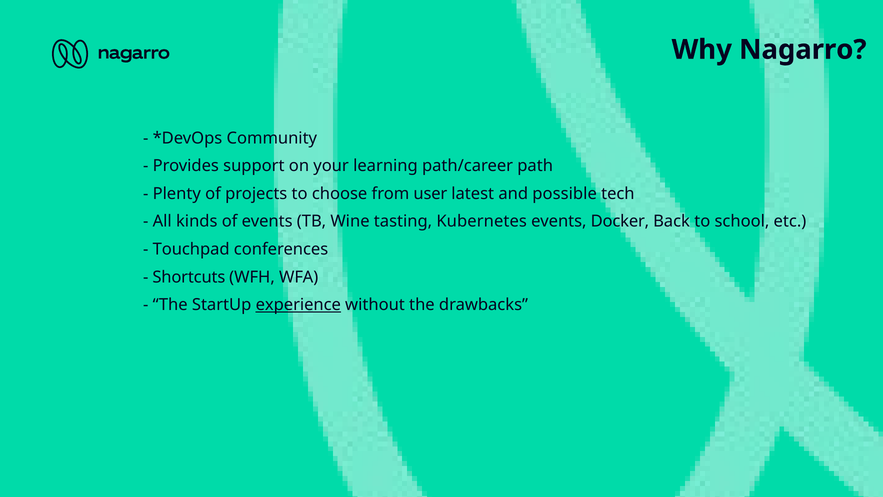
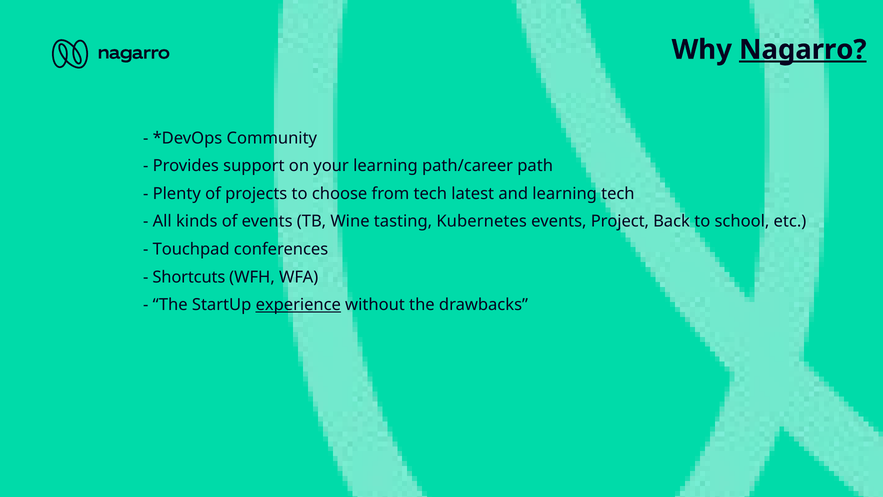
Nagarro underline: none -> present (803, 50)
from user: user -> tech (430, 194)
and possible: possible -> learning (565, 194)
Docker: Docker -> Project (620, 221)
